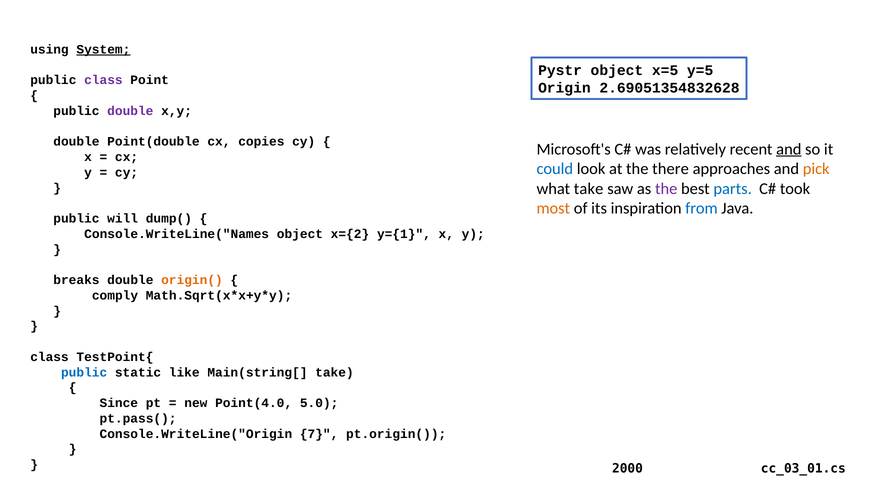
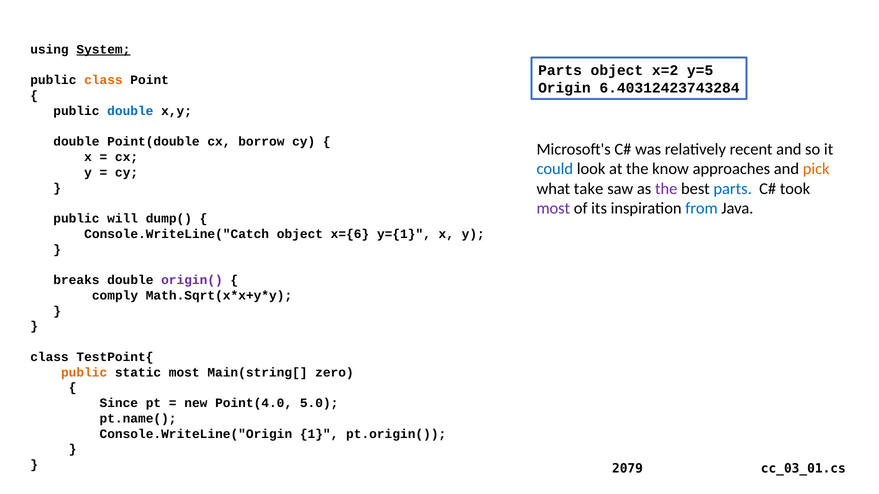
Pystr: Pystr -> Parts (560, 71)
x=5: x=5 -> x=2 (665, 71)
class colour: purple -> orange (103, 80)
2.69051354832628: 2.69051354832628 -> 6.40312423743284 (669, 88)
double colour: purple -> blue (130, 111)
copies: copies -> borrow (261, 142)
and underline: present -> none (789, 149)
there: there -> know (671, 169)
most colour: orange -> purple (553, 209)
Console.WriteLine("Names: Console.WriteLine("Names -> Console.WriteLine("Catch (177, 234)
x={2: x={2 -> x={6 (350, 234)
origin( colour: orange -> purple (192, 280)
public colour: blue -> orange (84, 373)
static like: like -> most (184, 373)
Main(string[ take: take -> zero (334, 373)
pt.pass(: pt.pass( -> pt.name( (138, 419)
7: 7 -> 1 (319, 434)
2000: 2000 -> 2079 (627, 469)
